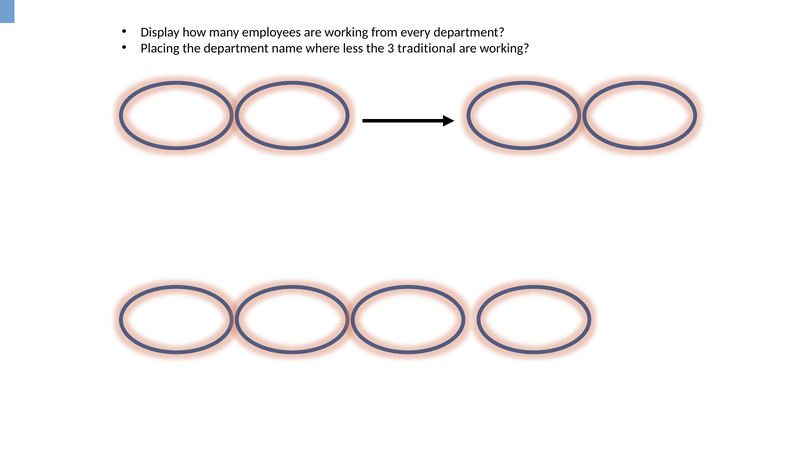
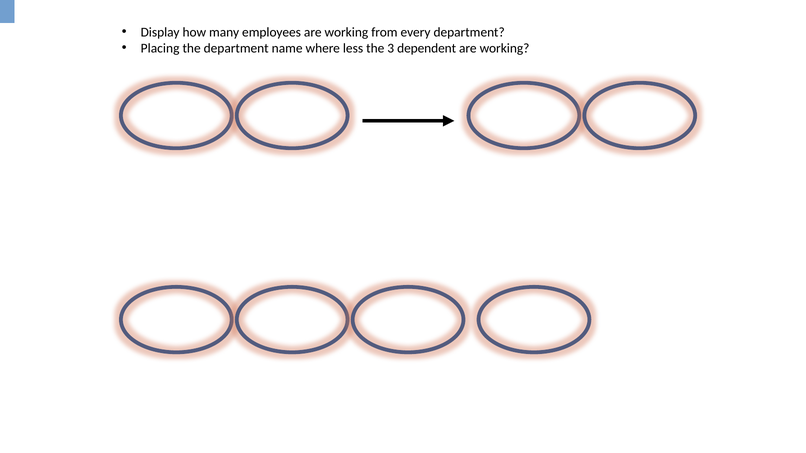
traditional: traditional -> dependent (427, 48)
